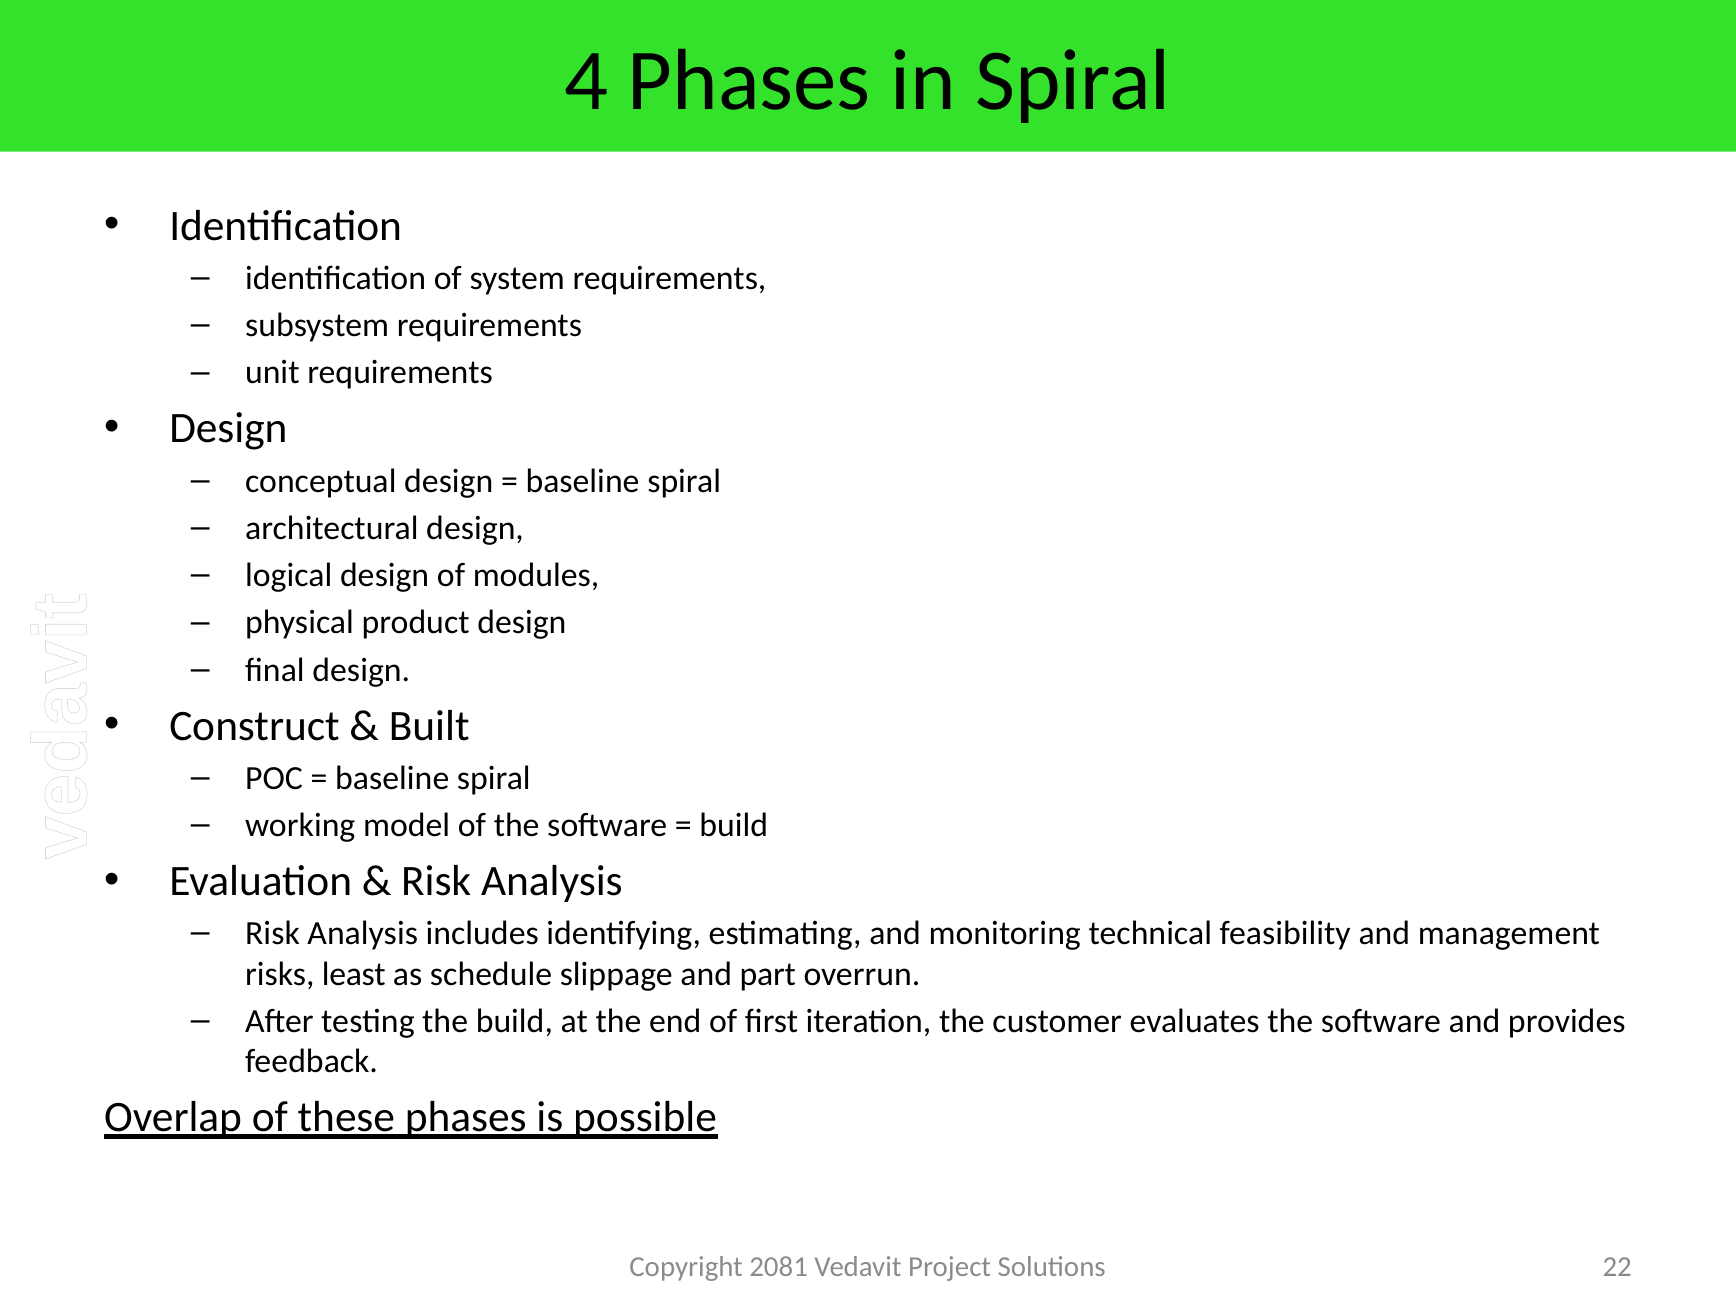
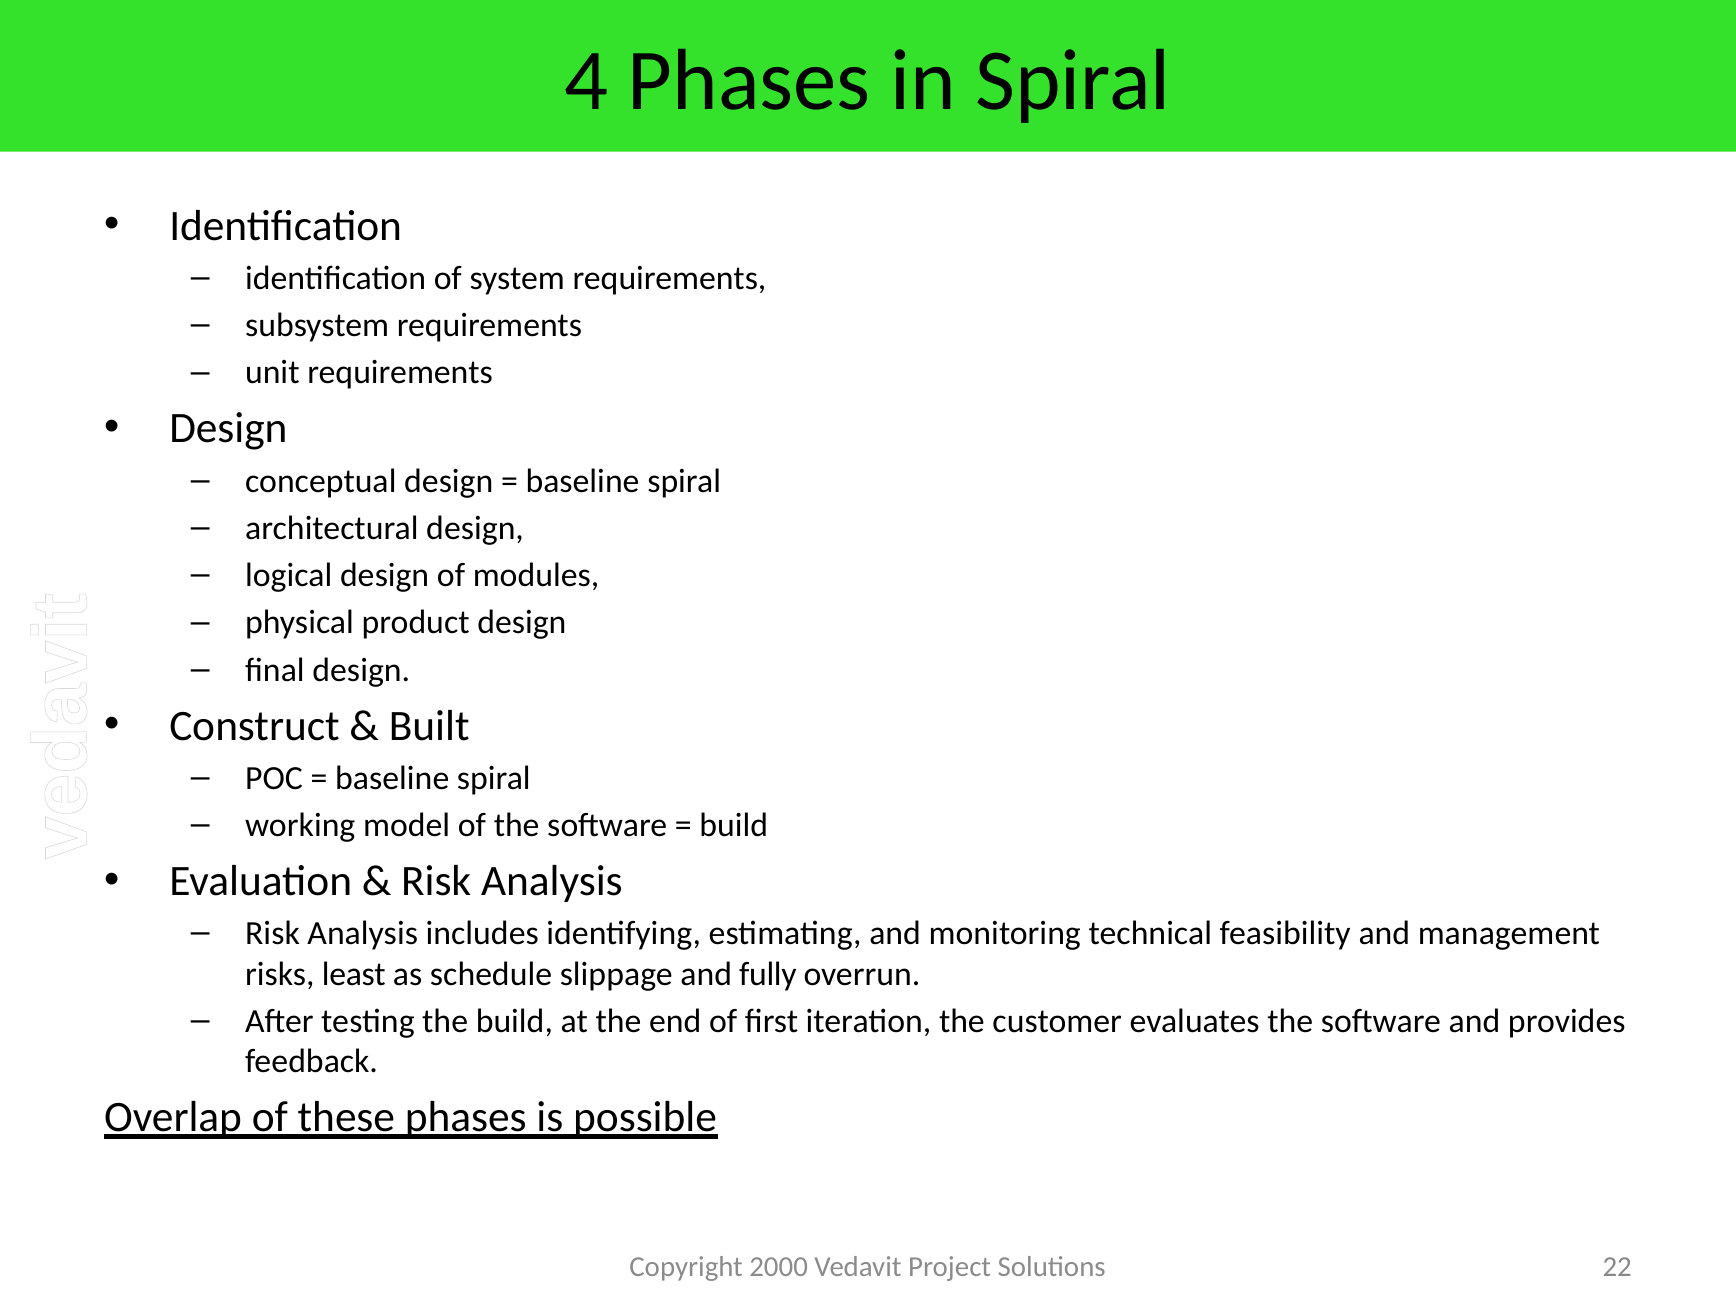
part: part -> fully (768, 974)
2081: 2081 -> 2000 (779, 1267)
